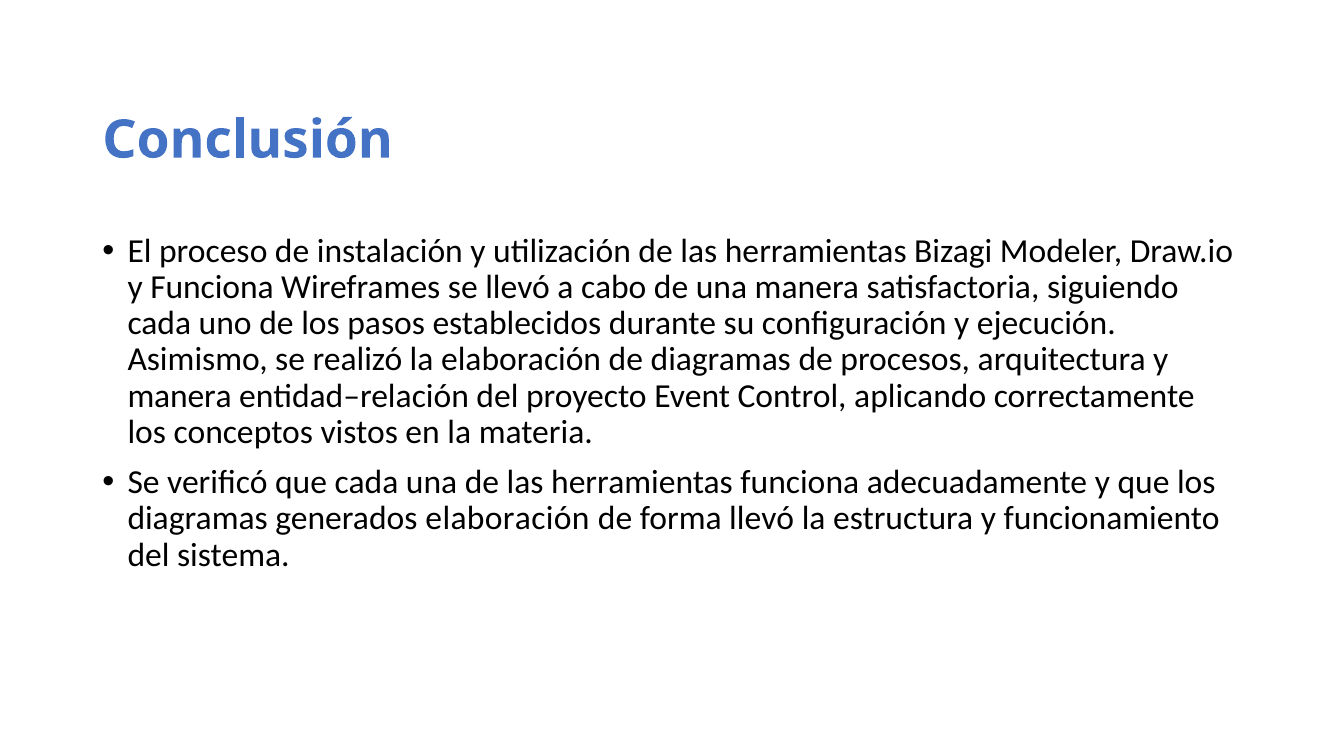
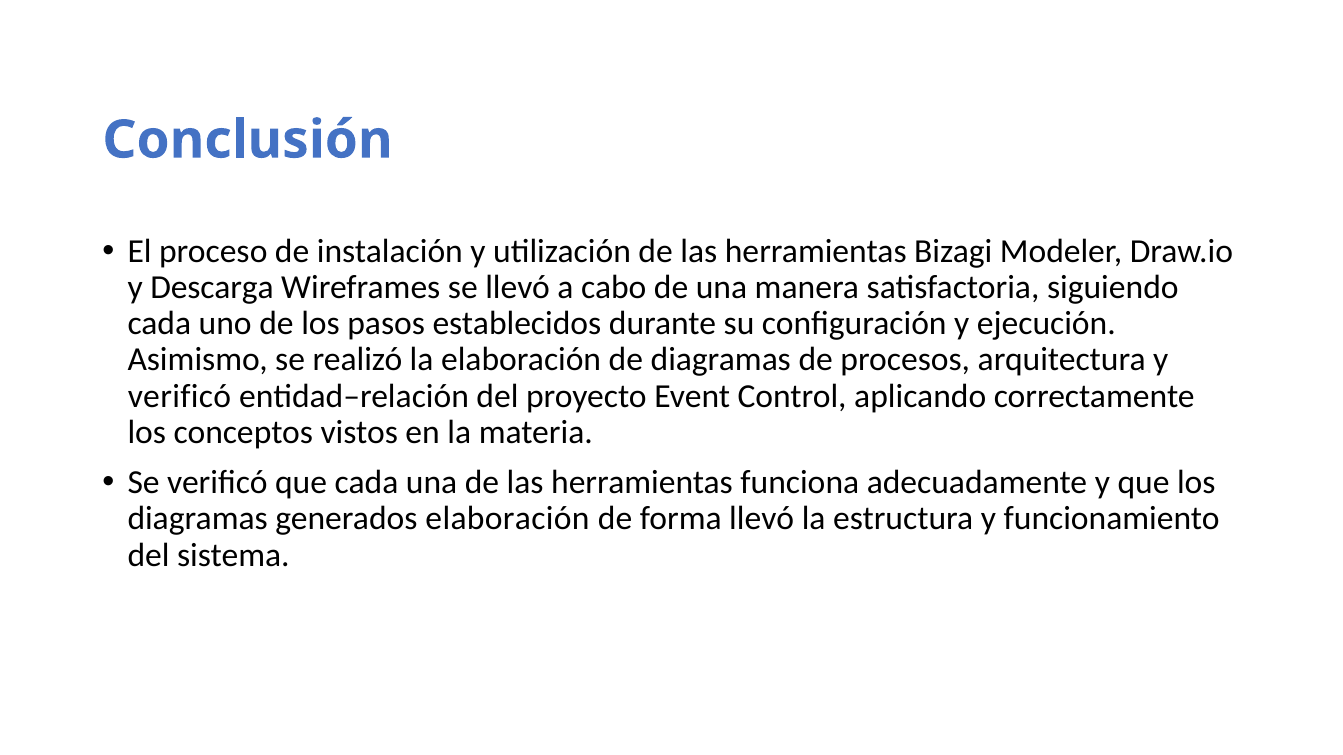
y Funciona: Funciona -> Descarga (212, 288)
manera: manera -> verificó (179, 396)
